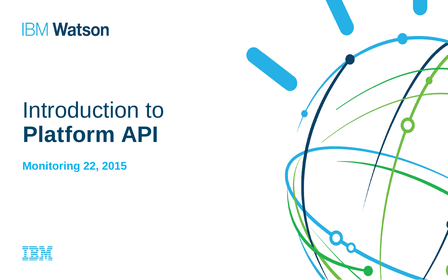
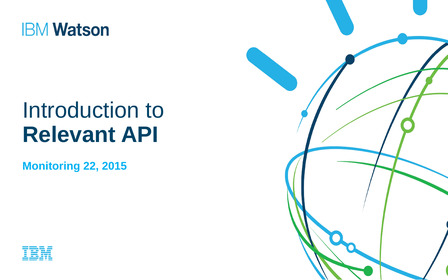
Platform: Platform -> Relevant (69, 135)
